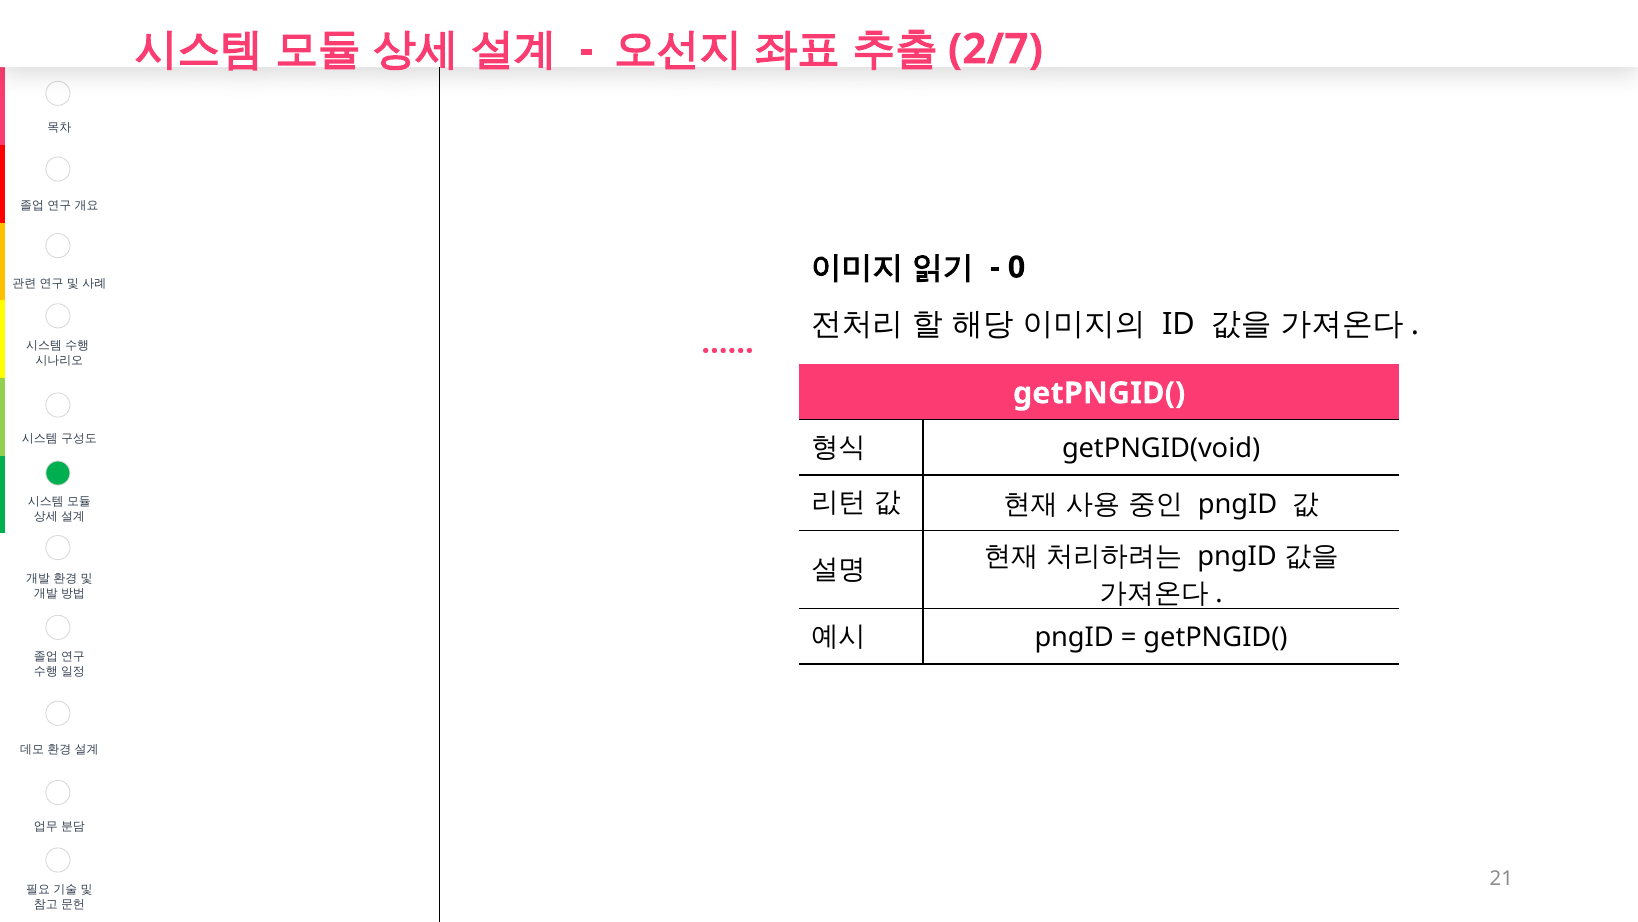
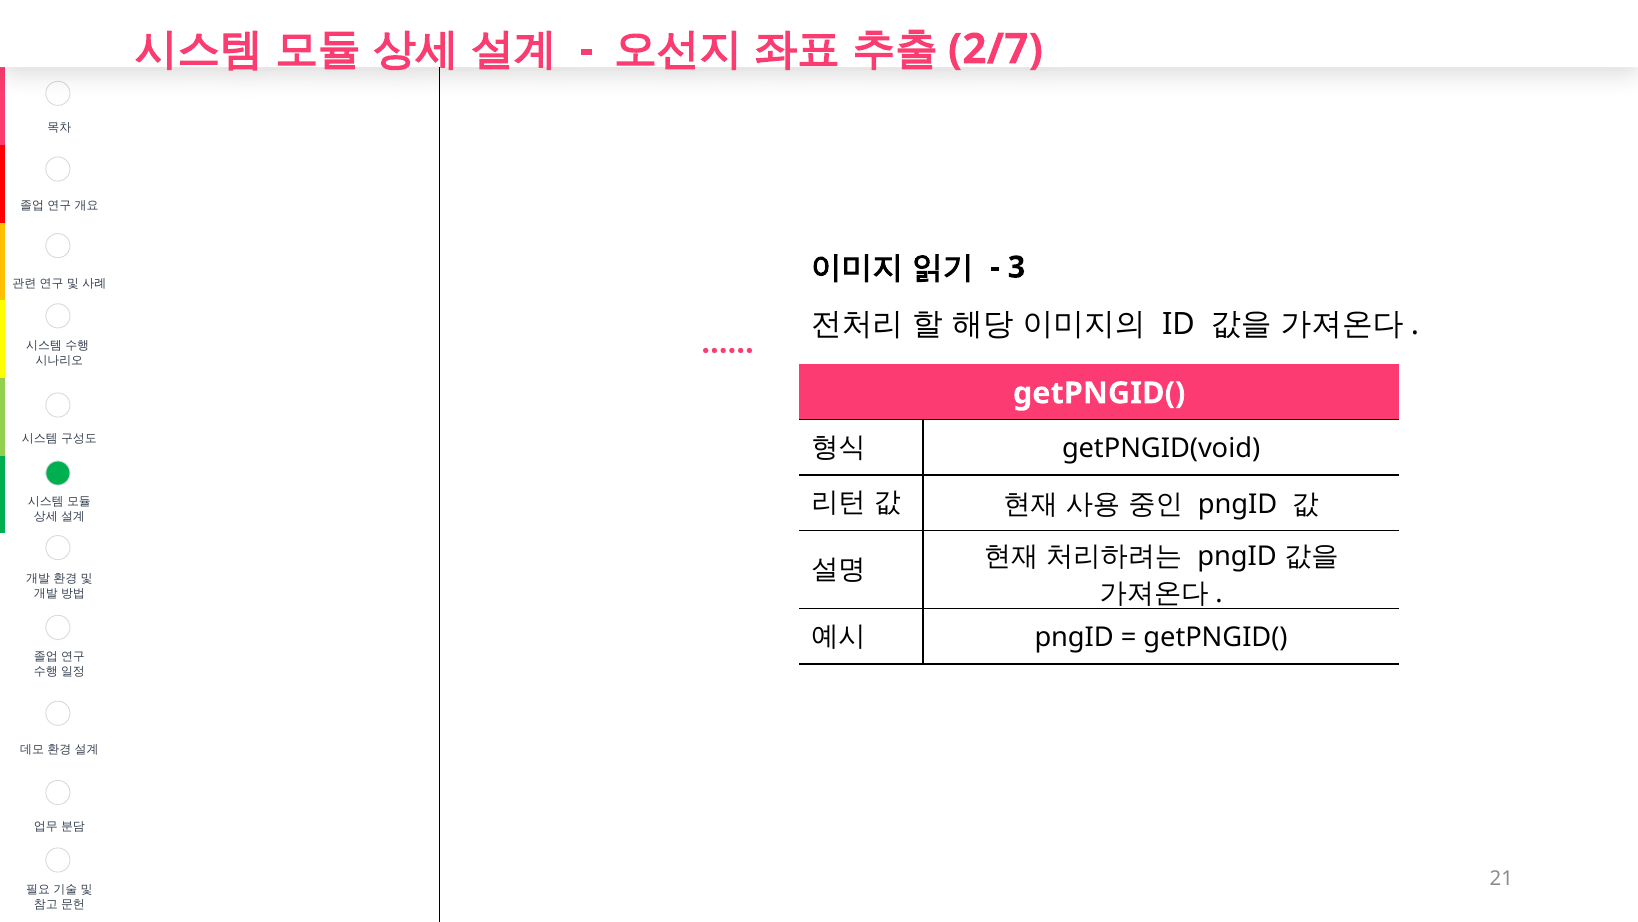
0: 0 -> 3 (1017, 267)
